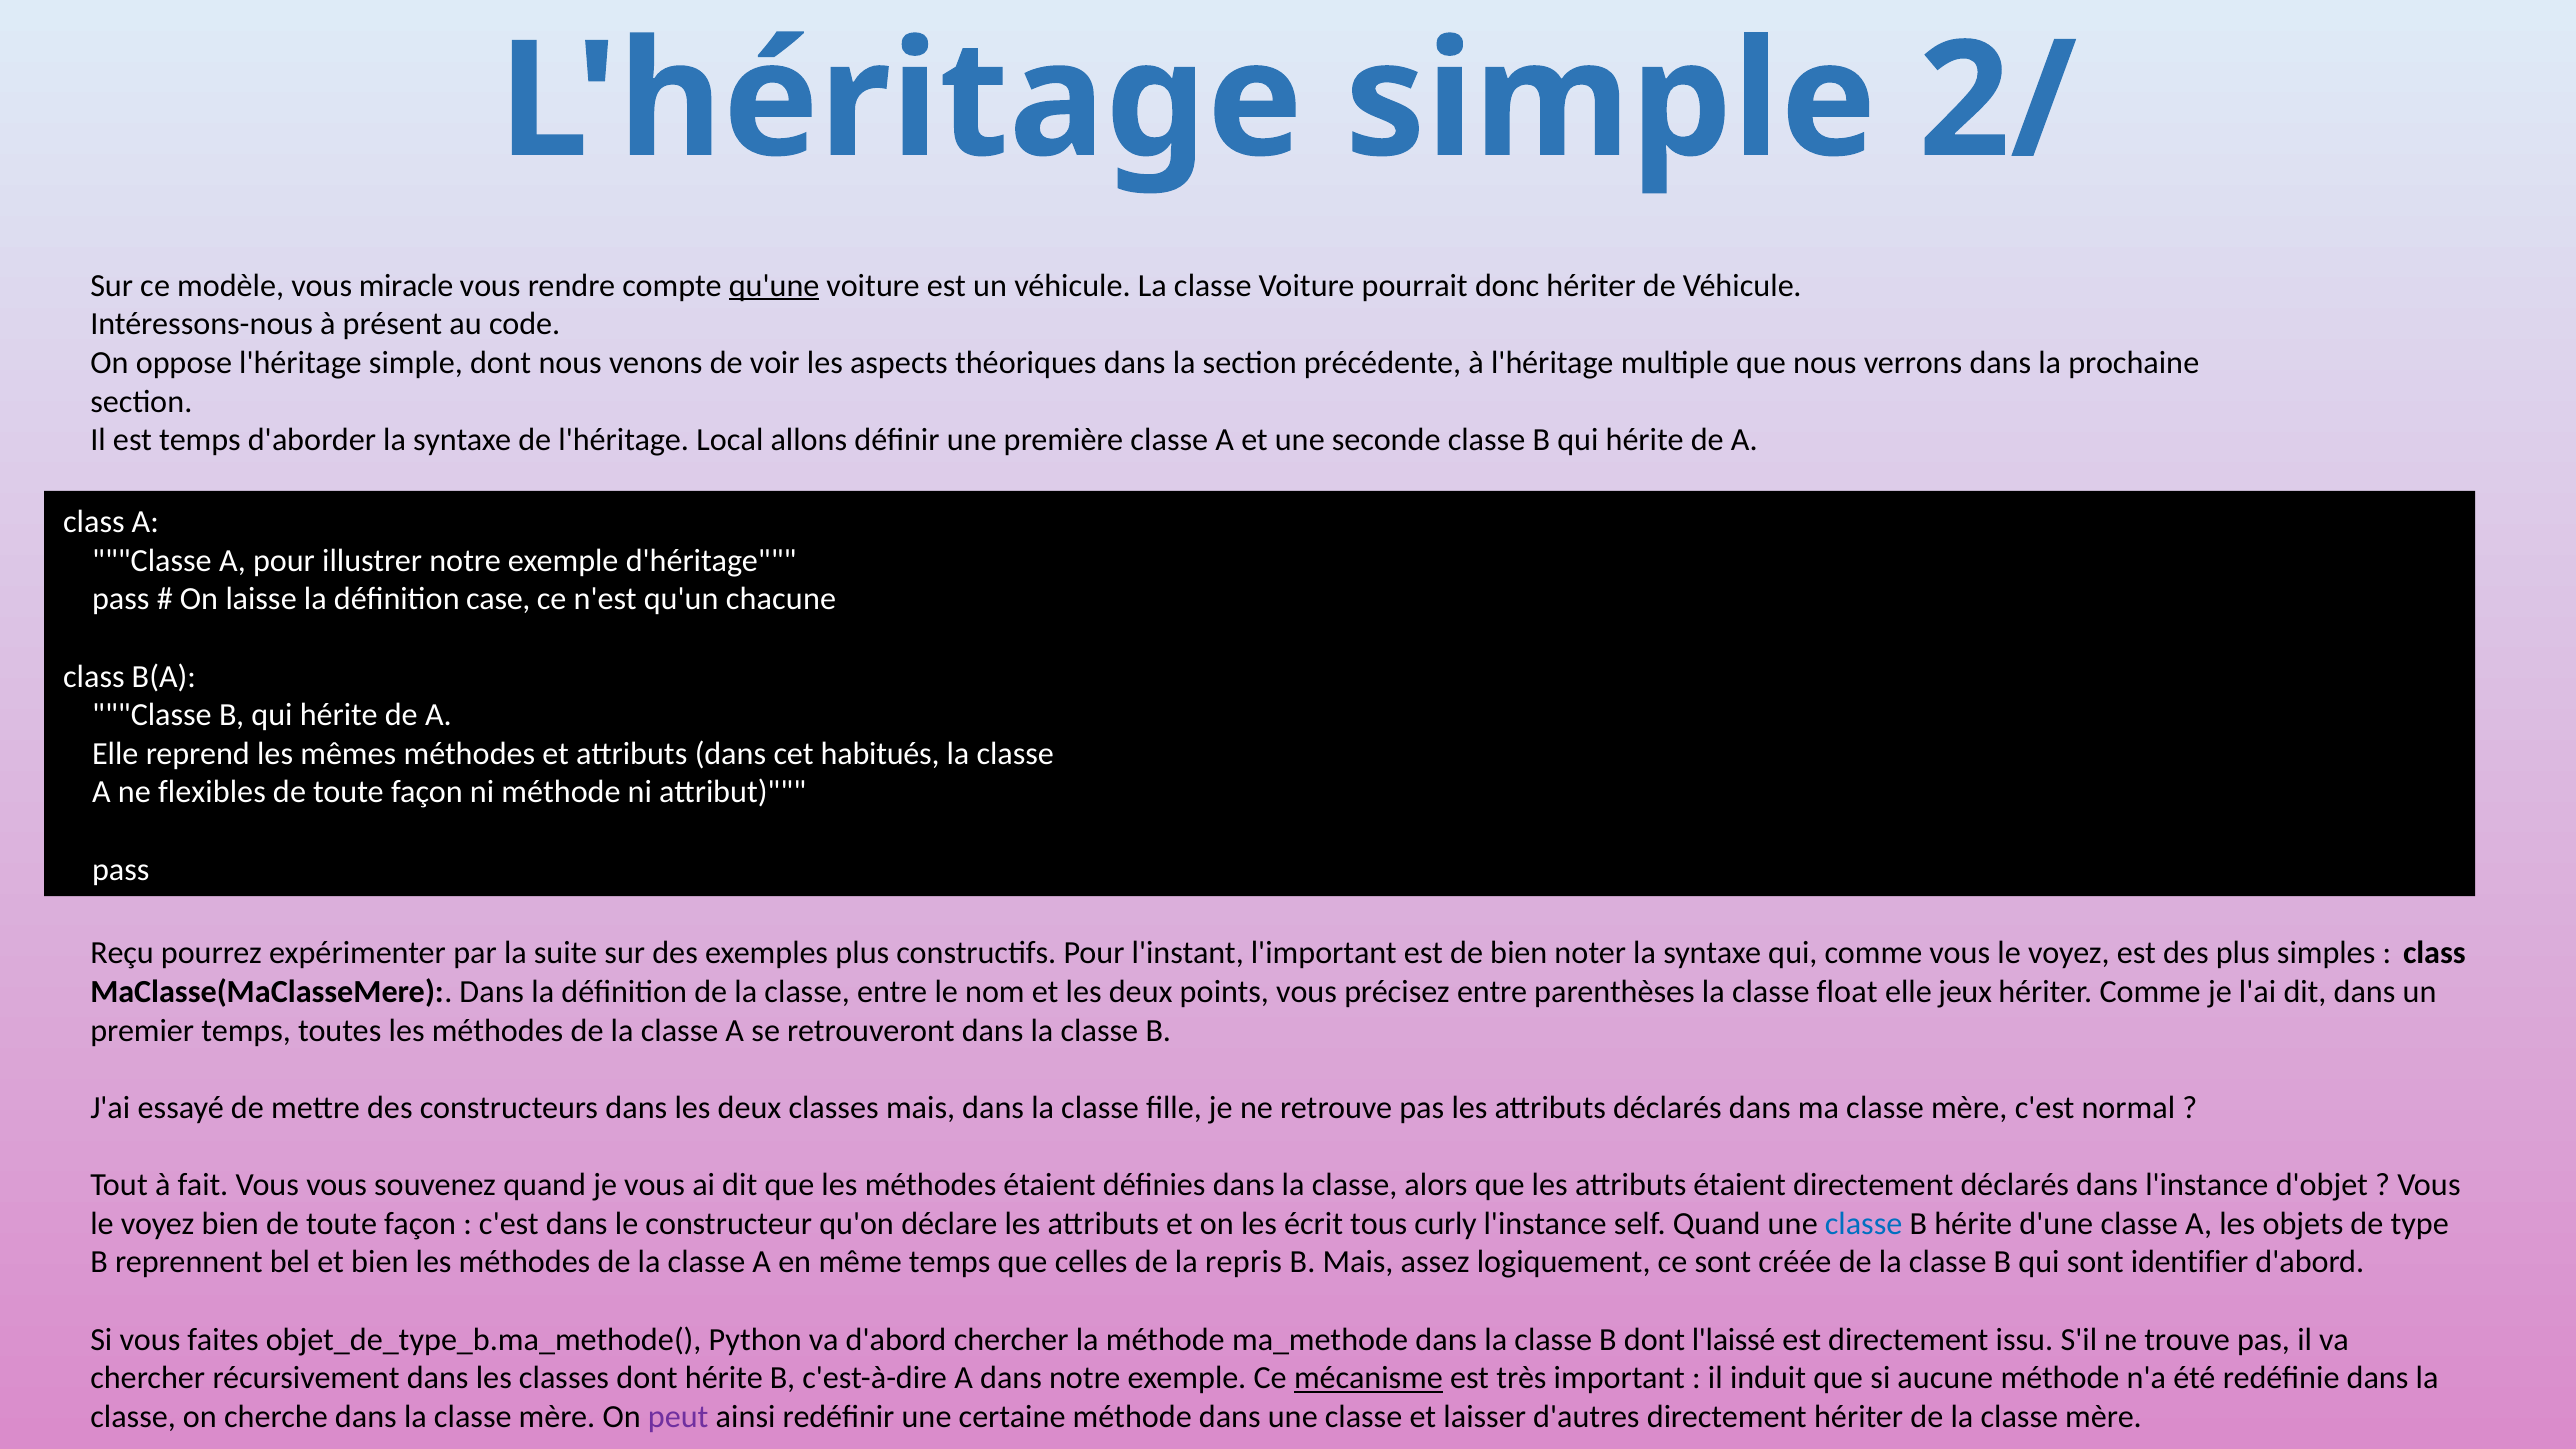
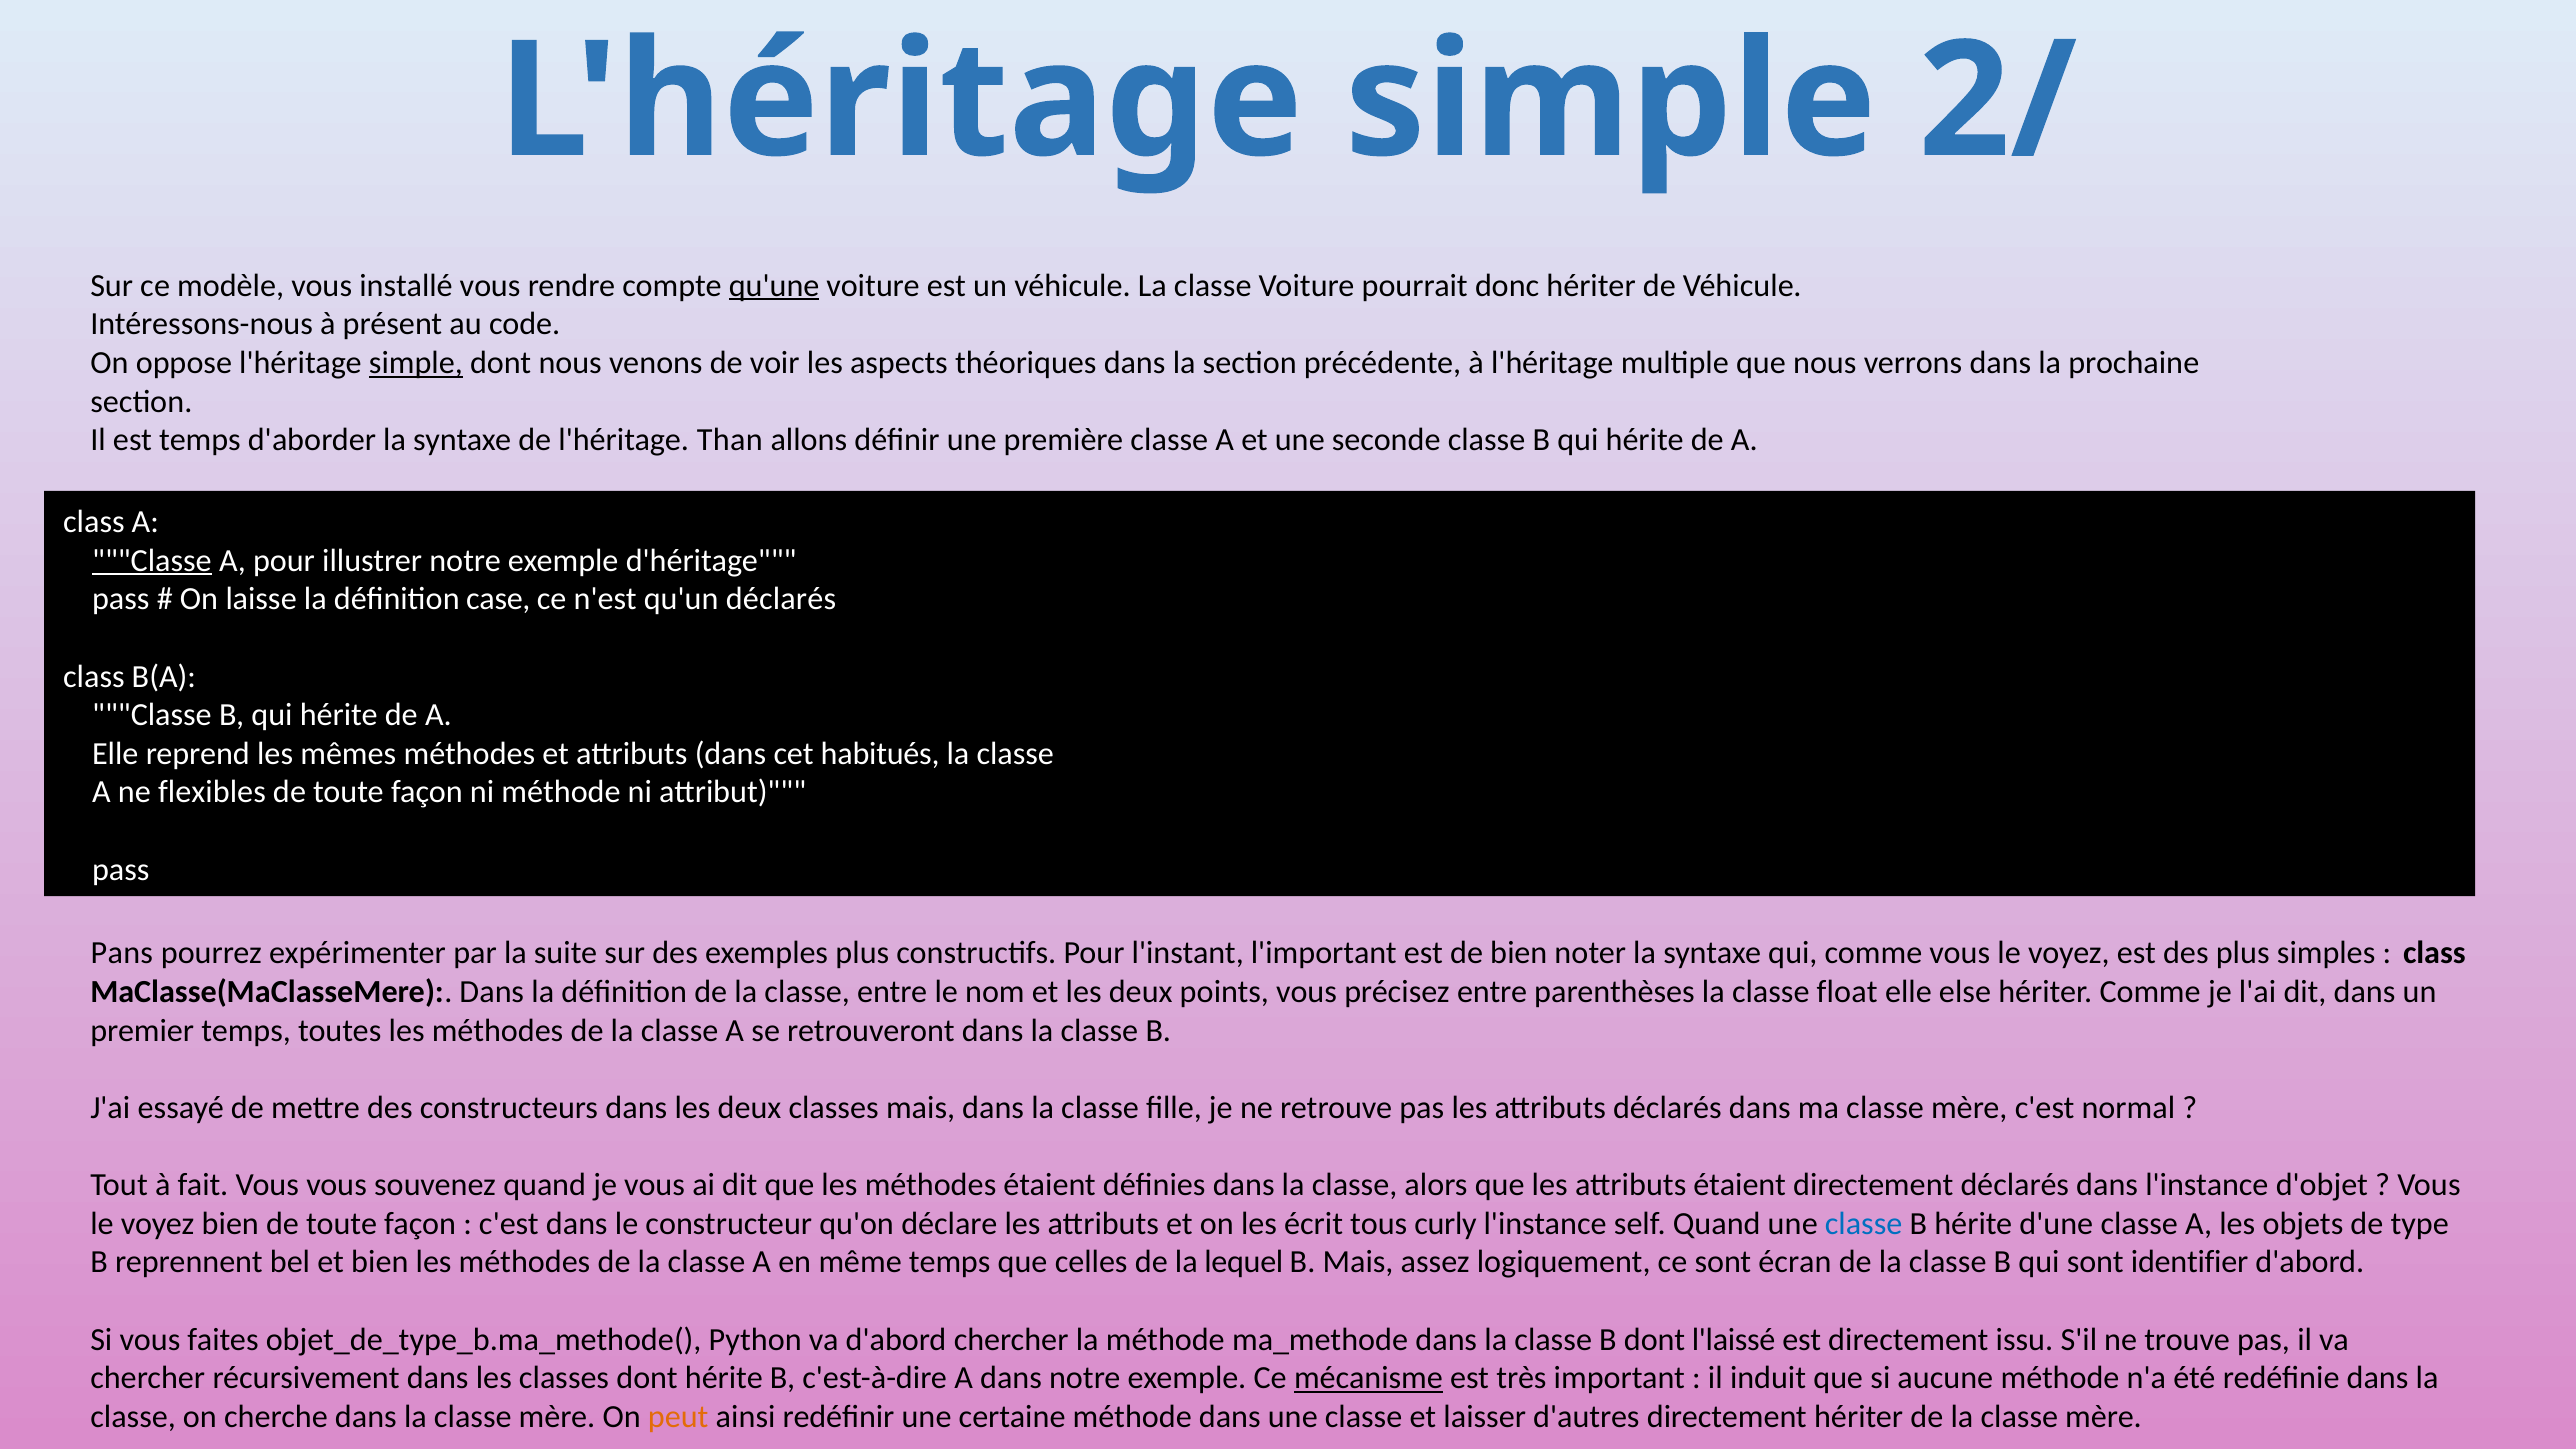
miracle: miracle -> installé (406, 285)
simple underline: none -> present (416, 363)
Local: Local -> Than (730, 440)
Classe underline: none -> present (152, 560)
qu'un chacune: chacune -> déclarés (781, 599)
Reçu: Reçu -> Pans (122, 953)
jeux: jeux -> else (1965, 992)
repris: repris -> lequel (1244, 1262)
créée: créée -> écran (1795, 1262)
peut colour: purple -> orange (678, 1417)
